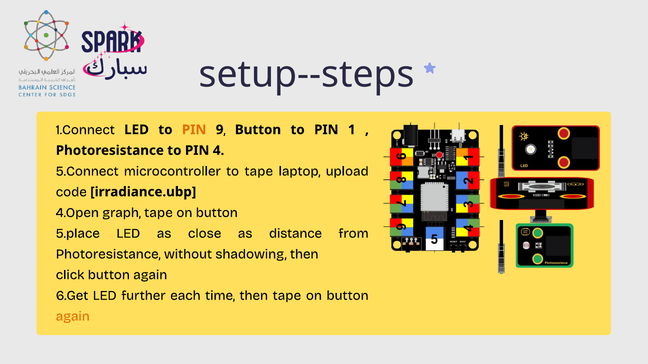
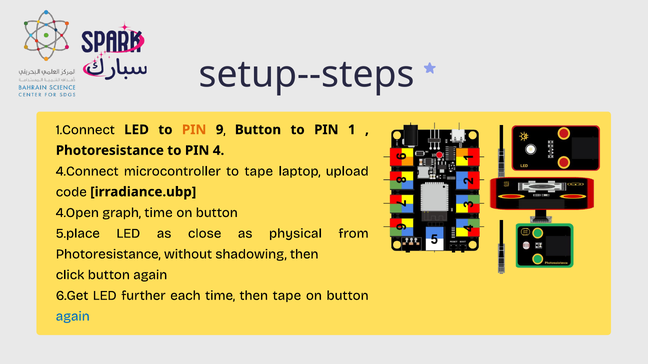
5.Connect: 5.Connect -> 4.Connect (87, 171)
graph tape: tape -> time (159, 213)
distance: distance -> physical (295, 234)
again colour: orange -> blue (73, 317)
